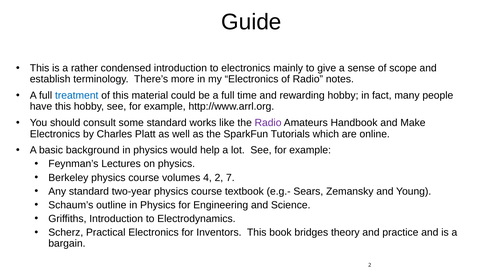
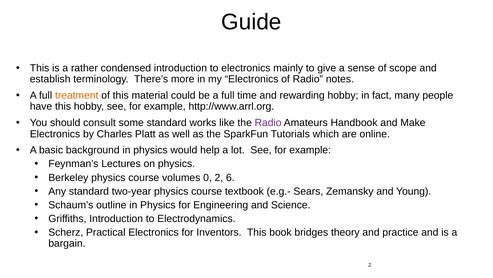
treatment colour: blue -> orange (77, 95)
4: 4 -> 0 (207, 177)
7: 7 -> 6 (230, 177)
